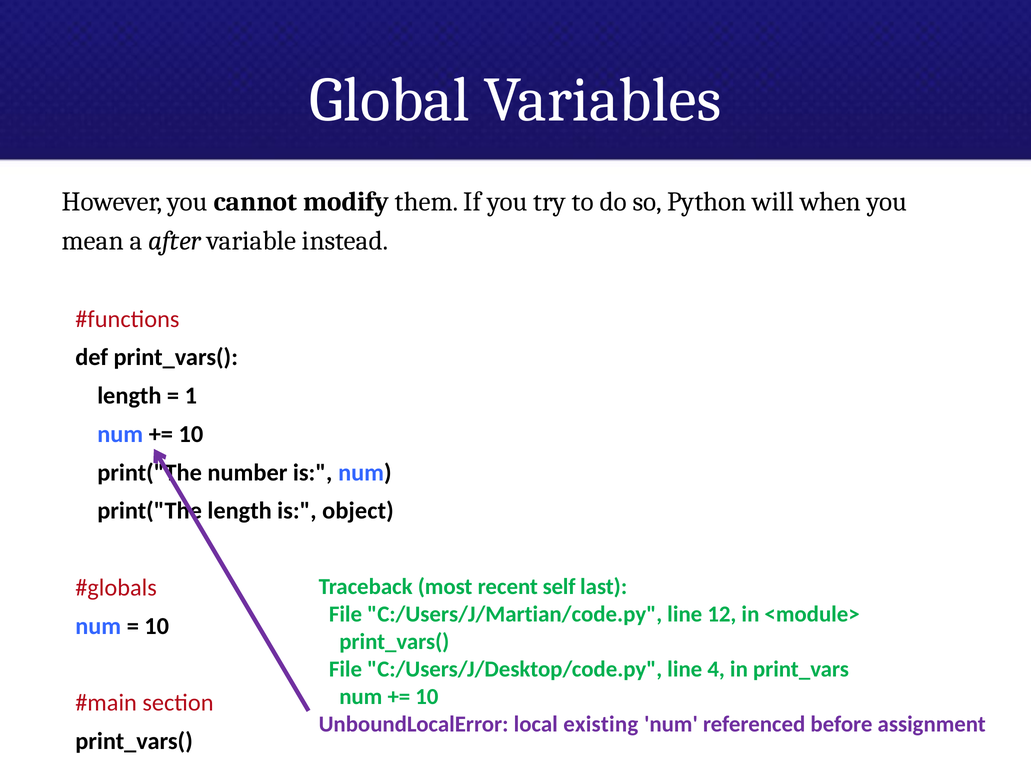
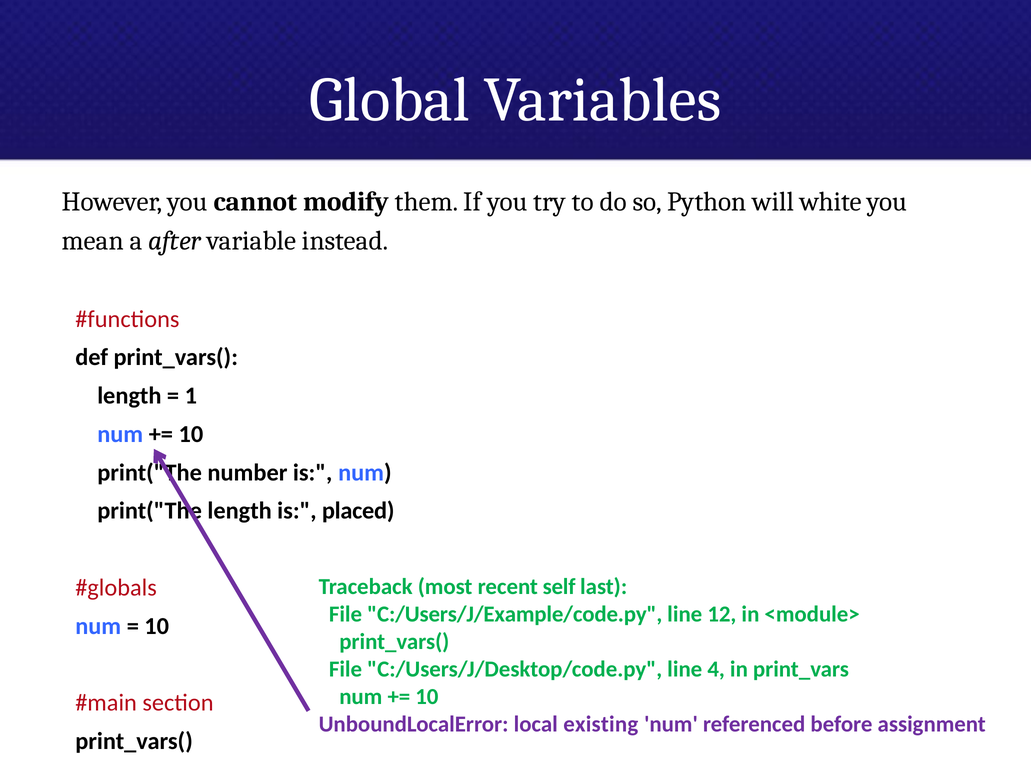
when: when -> white (831, 202)
object: object -> placed (358, 511)
C:/Users/J/Martian/code.py: C:/Users/J/Martian/code.py -> C:/Users/J/Example/code.py (515, 615)
